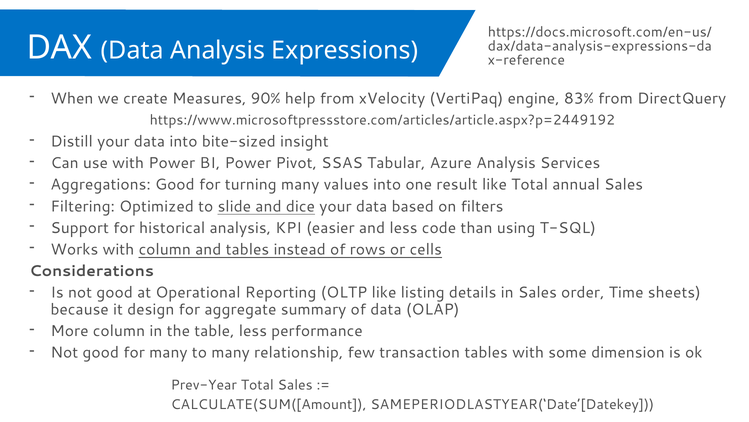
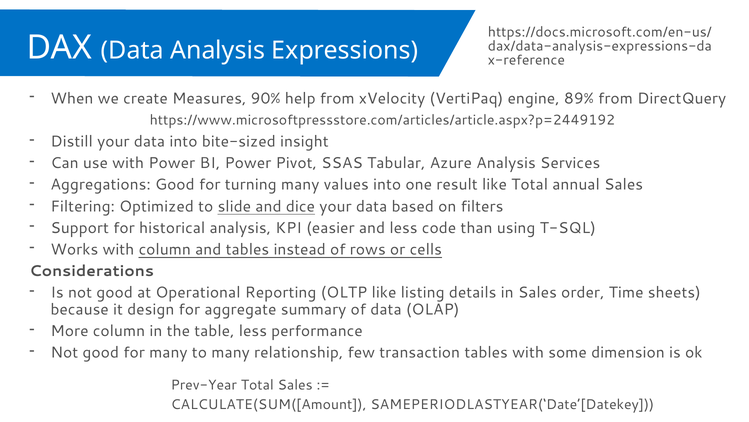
83%: 83% -> 89% (579, 98)
